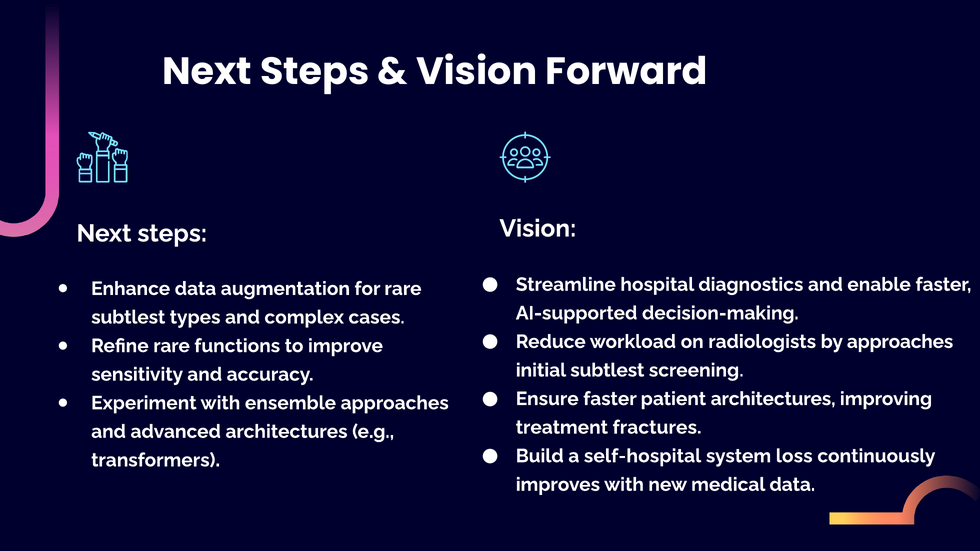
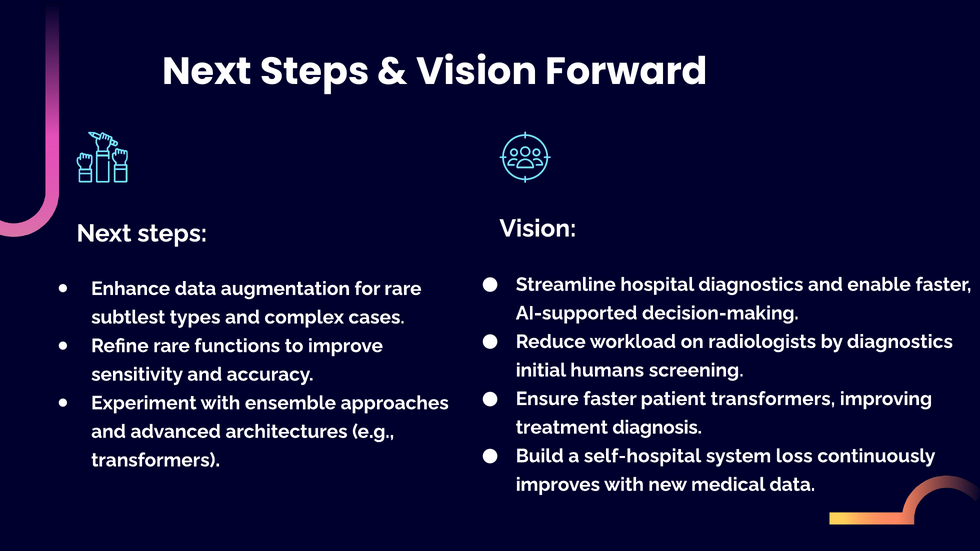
by approaches: approaches -> diagnostics (900, 342)
initial subtlest: subtlest -> humans (607, 370)
patient architectures: architectures -> transformers (773, 399)
fractures: fractures -> diagnosis (657, 428)
